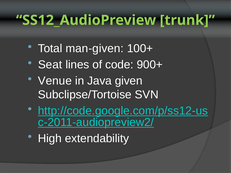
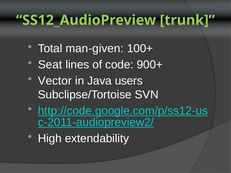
Venue: Venue -> Vector (55, 81)
given: given -> users (129, 81)
